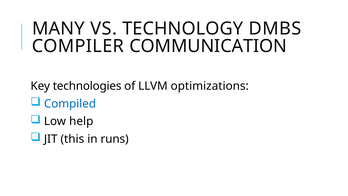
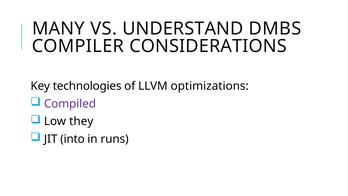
TECHNOLOGY: TECHNOLOGY -> UNDERSTAND (183, 29)
COMMUNICATION: COMMUNICATION -> CONSIDERATIONS (208, 46)
Compiled colour: blue -> purple (70, 104)
help: help -> they (81, 121)
this: this -> into (72, 139)
